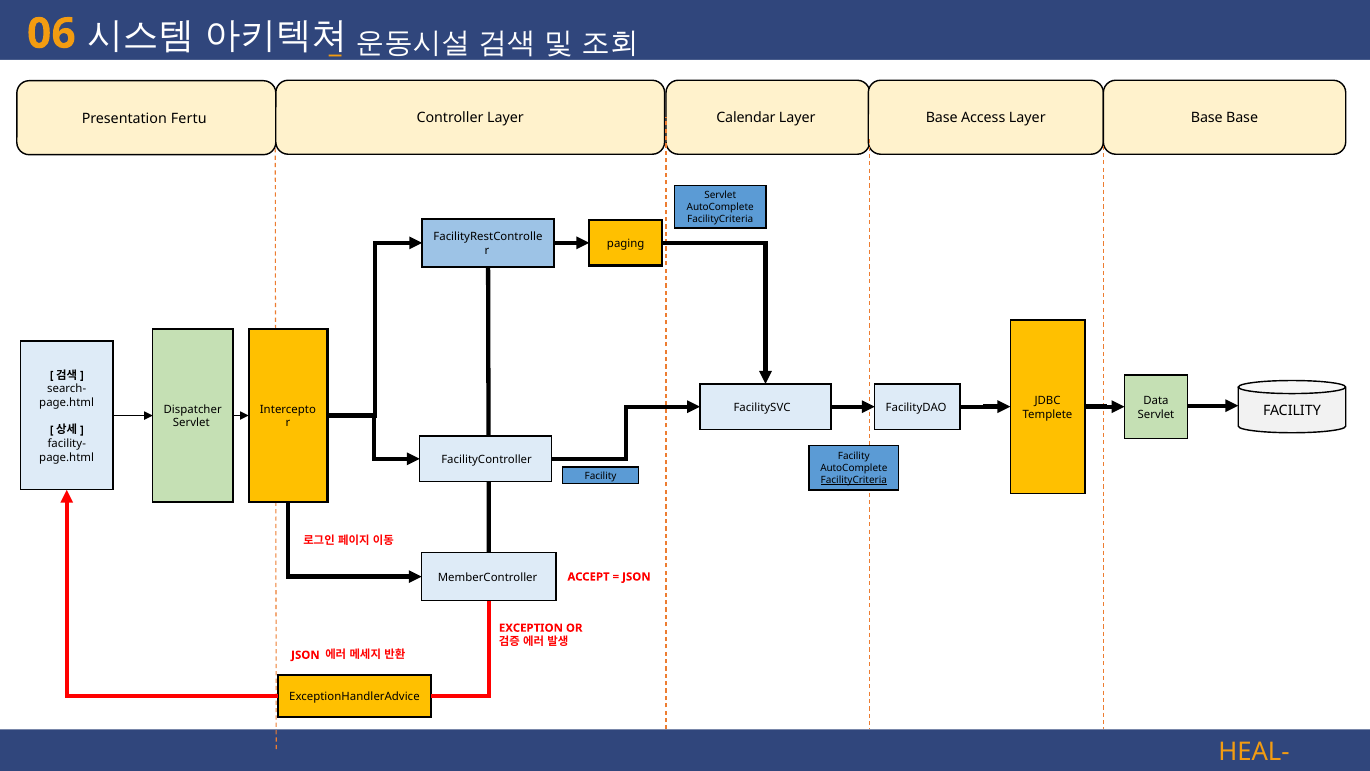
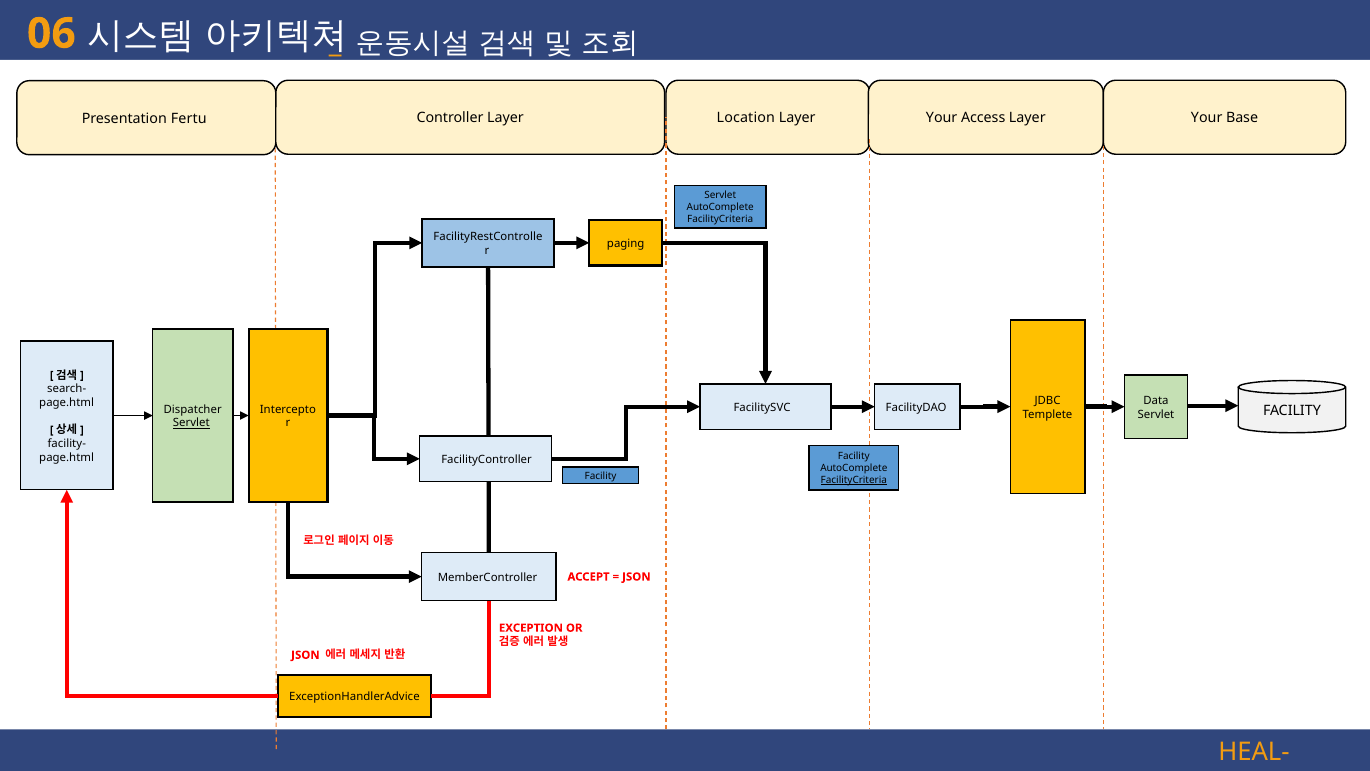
Calendar: Calendar -> Location (746, 118)
Base: Base -> Your (942, 118)
Access Layer Base: Base -> Your (1207, 118)
Servlet underline: none -> present (191, 423)
